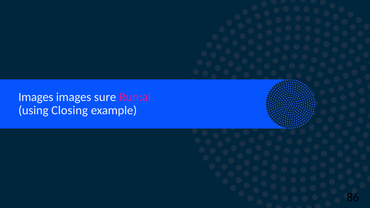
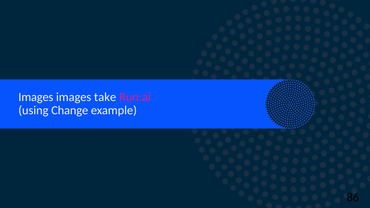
sure: sure -> take (105, 97)
Closing: Closing -> Change (70, 110)
